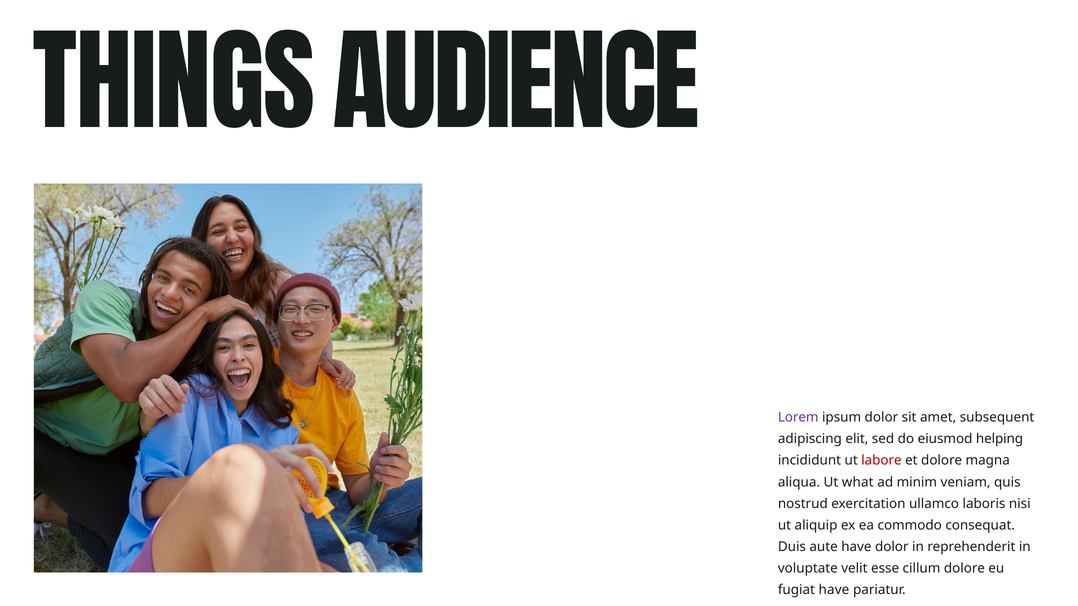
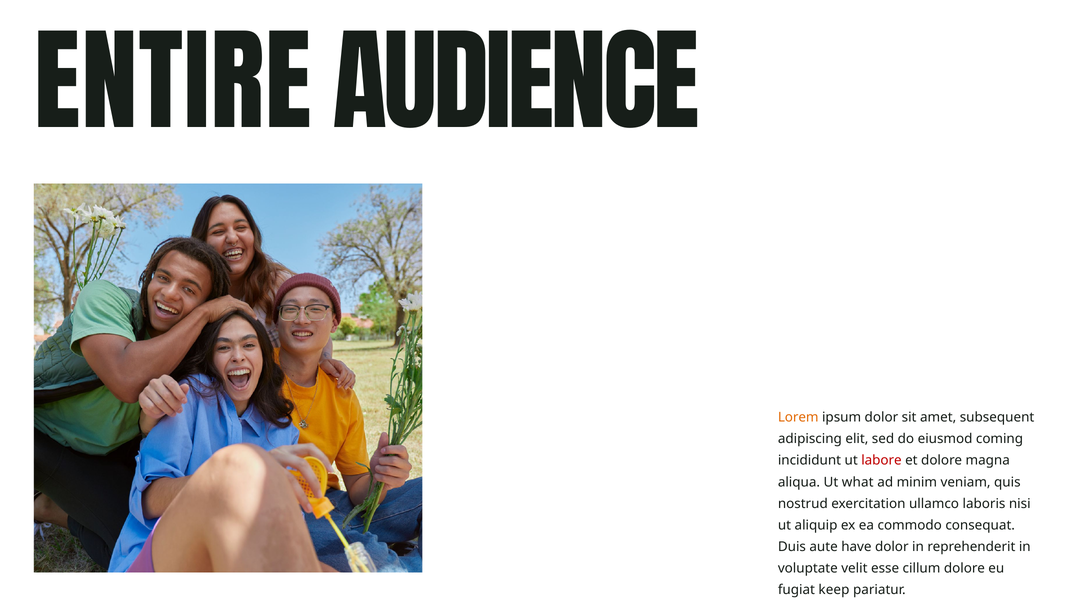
THINGS: THINGS -> ENTIRE (173, 90)
Lorem colour: purple -> orange (798, 418)
helping: helping -> coming (1000, 439)
fugiat have: have -> keep (834, 590)
